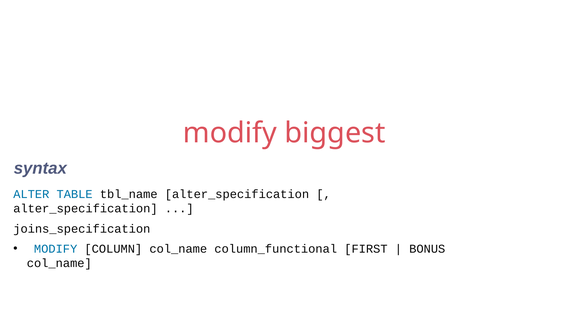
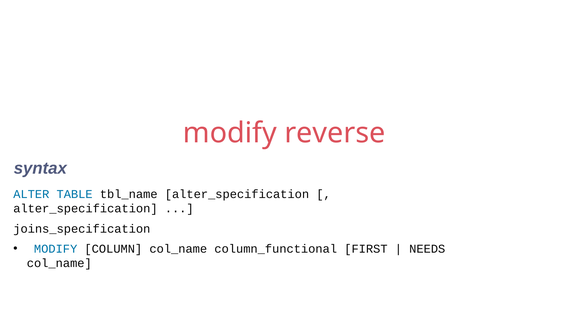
biggest: biggest -> reverse (335, 133)
BONUS: BONUS -> NEEDS (427, 249)
